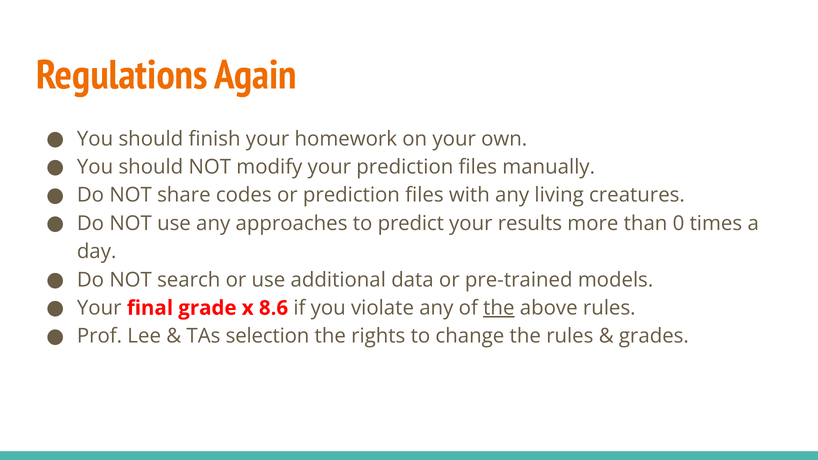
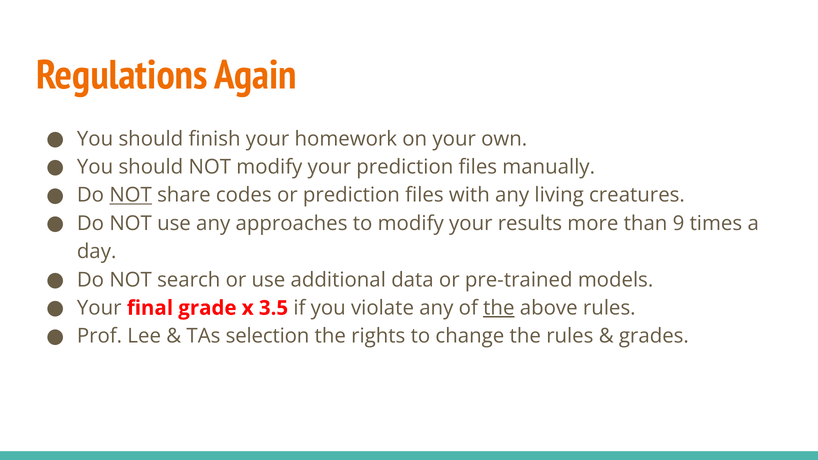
NOT underline: none -> present (131, 195)
to predict: predict -> modify (411, 223)
0: 0 -> 9 (678, 223)
8.6: 8.6 -> 3.5 (274, 308)
